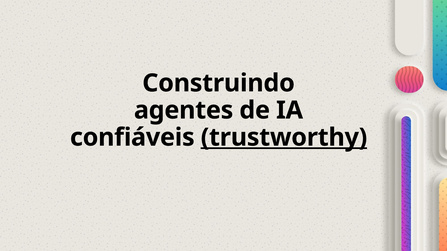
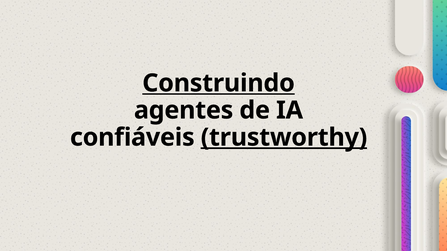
Construindo underline: none -> present (219, 83)
